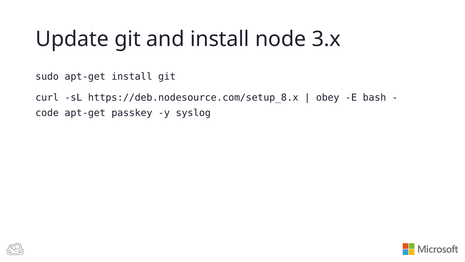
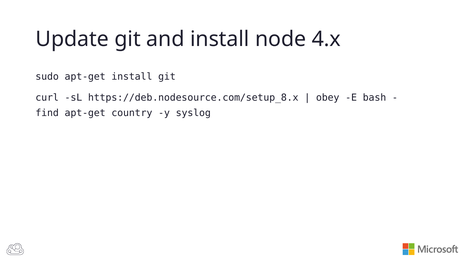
3.x: 3.x -> 4.x (326, 39)
code: code -> find (47, 113)
passkey: passkey -> country (132, 113)
